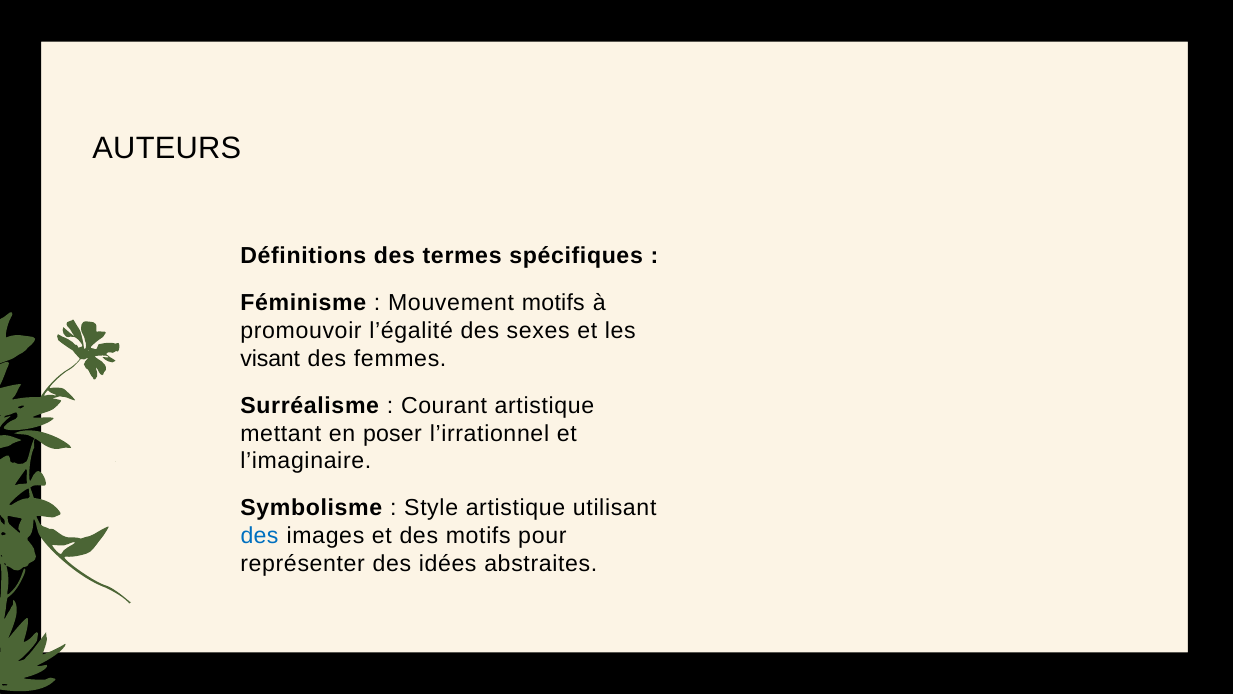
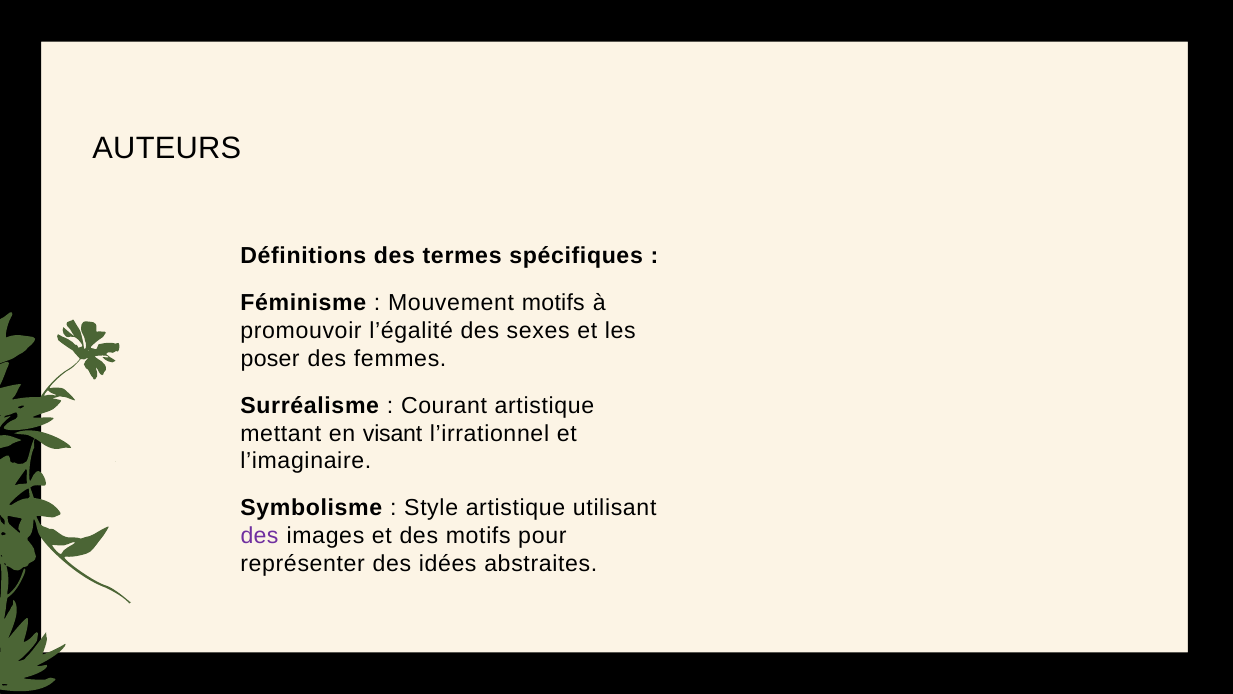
visant: visant -> poser (270, 358)
poser: poser -> visant (393, 433)
des colour: blue -> purple (260, 536)
